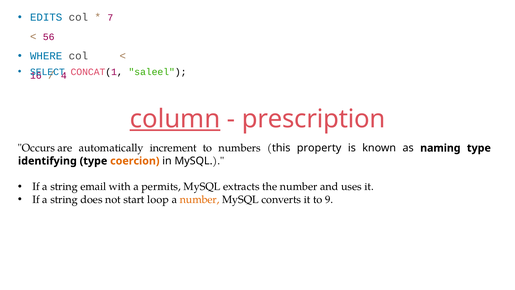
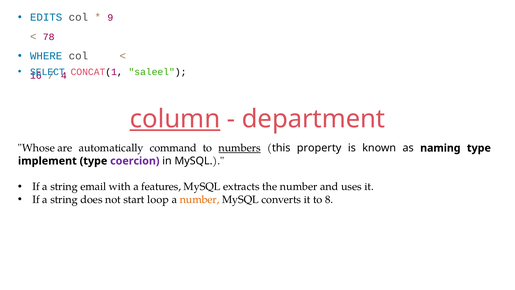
7: 7 -> 9 (110, 18)
56: 56 -> 78 (49, 37)
prescription: prescription -> department (314, 119)
Occurs: Occurs -> Whose (36, 148)
increment: increment -> command (173, 148)
numbers underline: none -> present (240, 148)
identifying: identifying -> implement (47, 161)
coercion colour: orange -> purple (135, 161)
permits: permits -> features (161, 187)
9: 9 -> 8 (329, 199)
